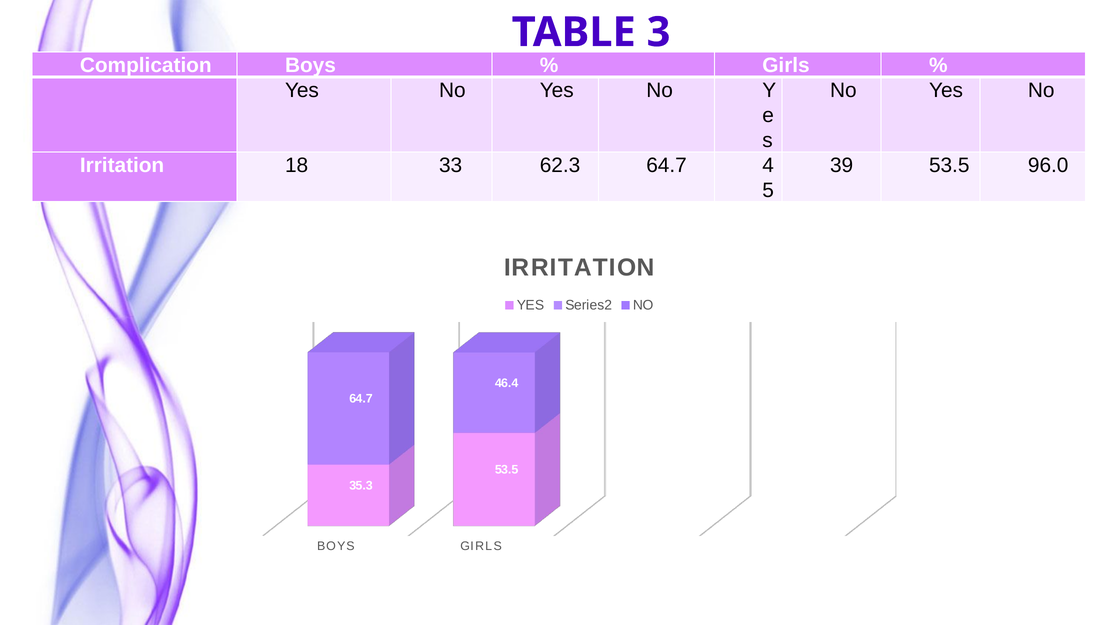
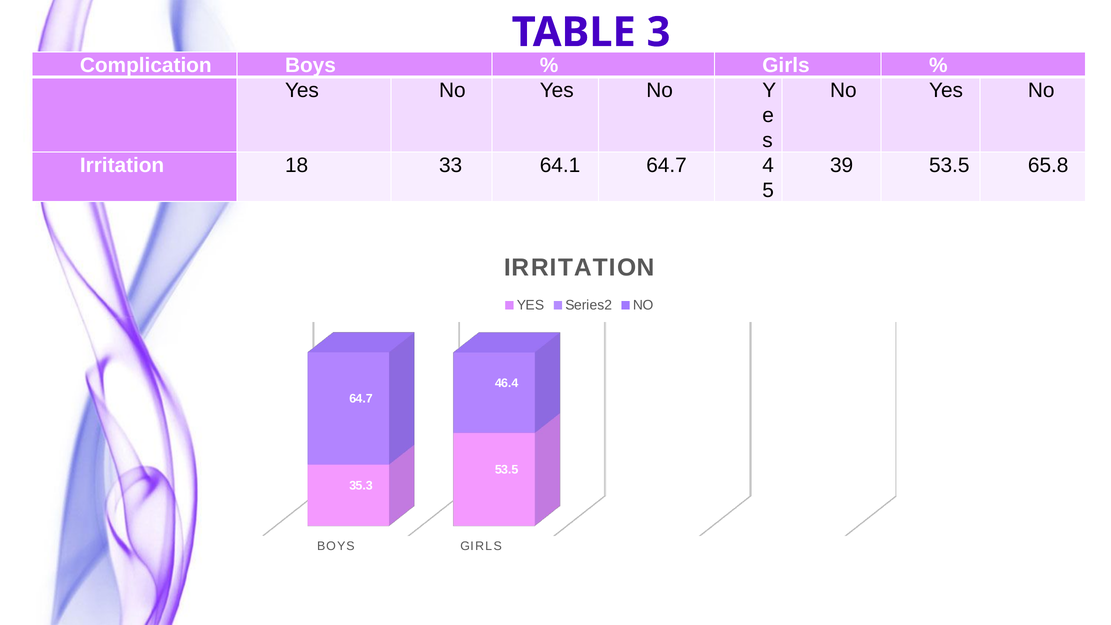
62.3: 62.3 -> 64.1 (560, 165)
96.0: 96.0 -> 65.8 (1048, 165)
